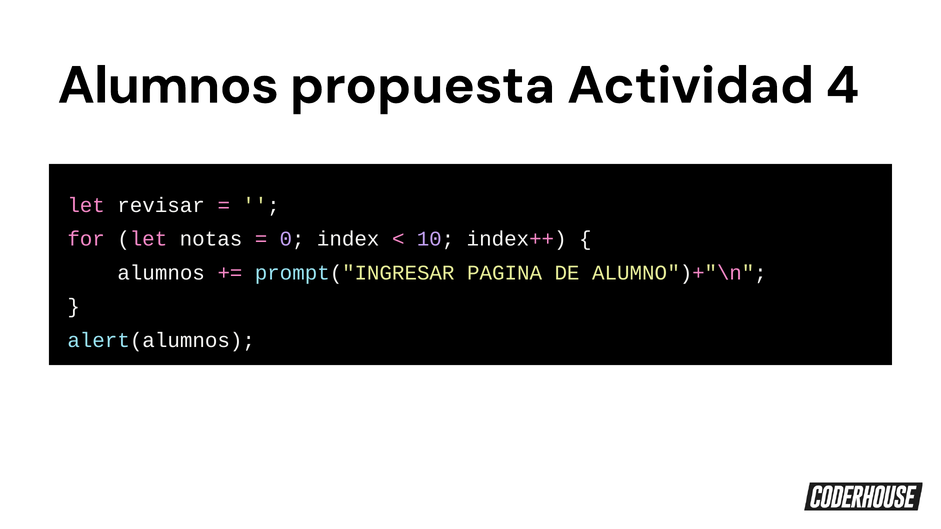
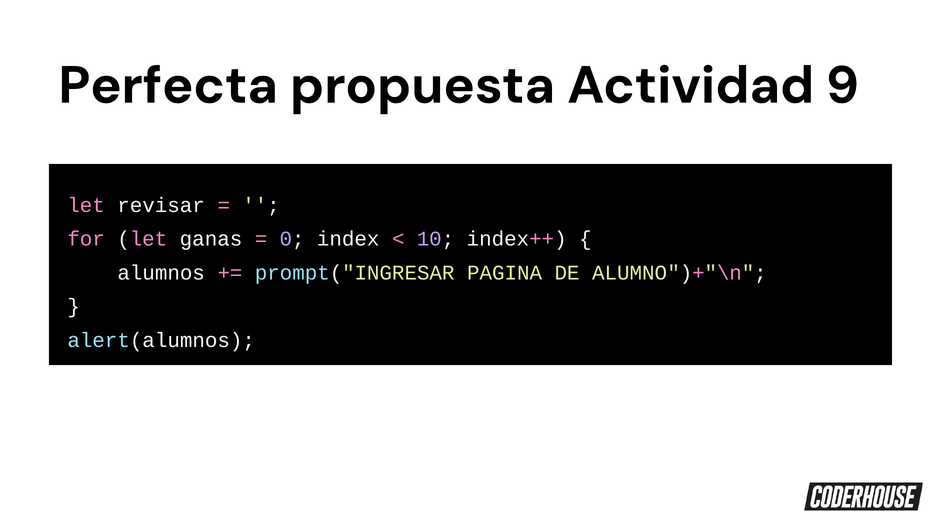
Alumnos: Alumnos -> Perfecta (168, 85)
4: 4 -> 9 (842, 85)
notas: notas -> ganas (211, 239)
